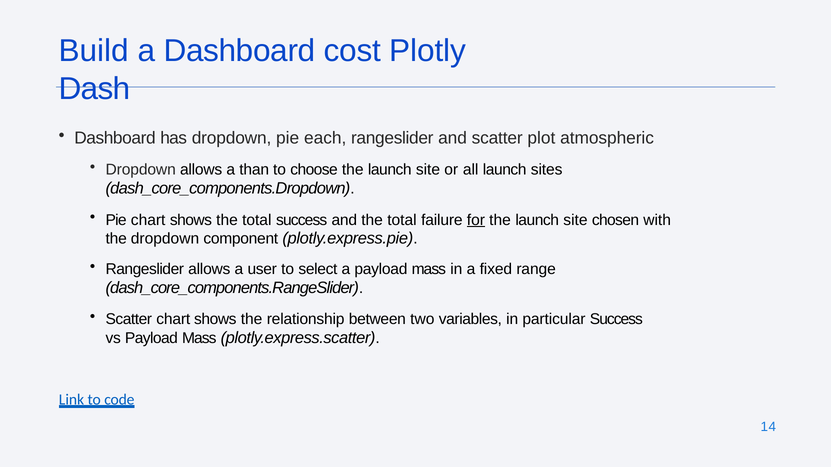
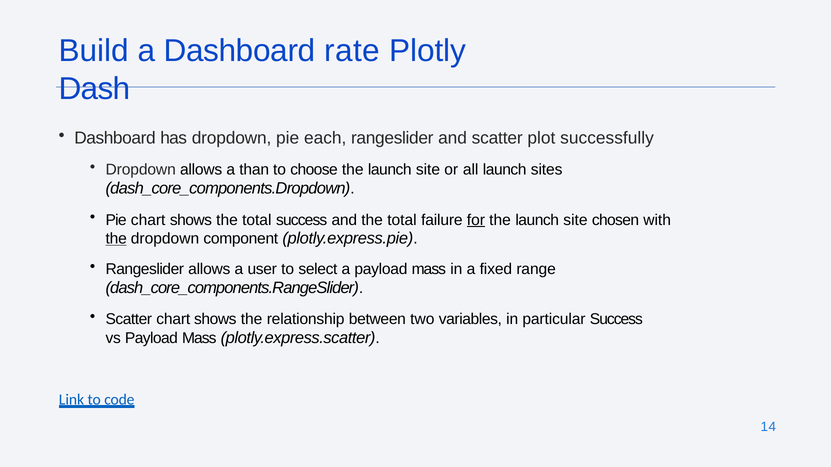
cost: cost -> rate (352, 51)
atmospheric: atmospheric -> successfully (607, 138)
the underline: none -> present (116, 239)
